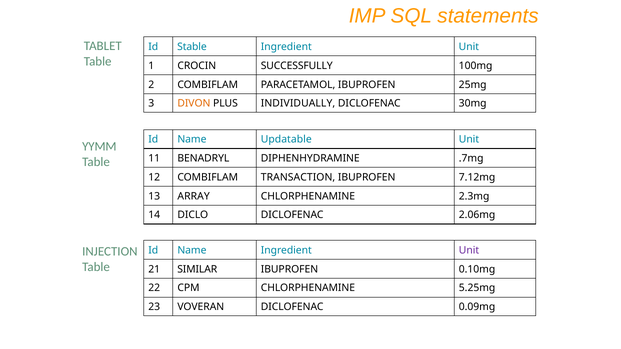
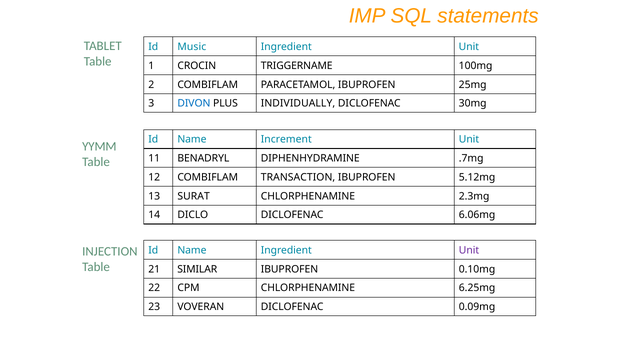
Stable: Stable -> Music (192, 47)
SUCCESSFULLY: SUCCESSFULLY -> TRIGGERNAME (297, 66)
DIVON colour: orange -> blue (194, 104)
Updatable: Updatable -> Increment (286, 140)
7.12mg: 7.12mg -> 5.12mg (477, 177)
ARRAY: ARRAY -> SURAT (194, 196)
2.06mg: 2.06mg -> 6.06mg (477, 215)
5.25mg: 5.25mg -> 6.25mg (477, 288)
